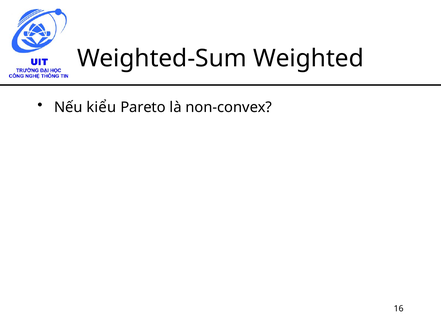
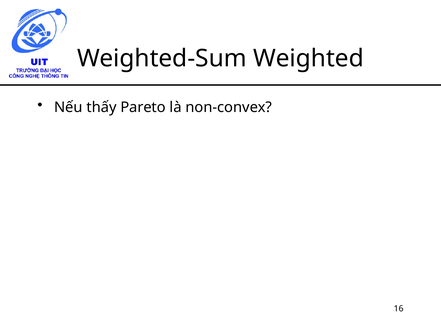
kiểu: kiểu -> thấy (101, 108)
